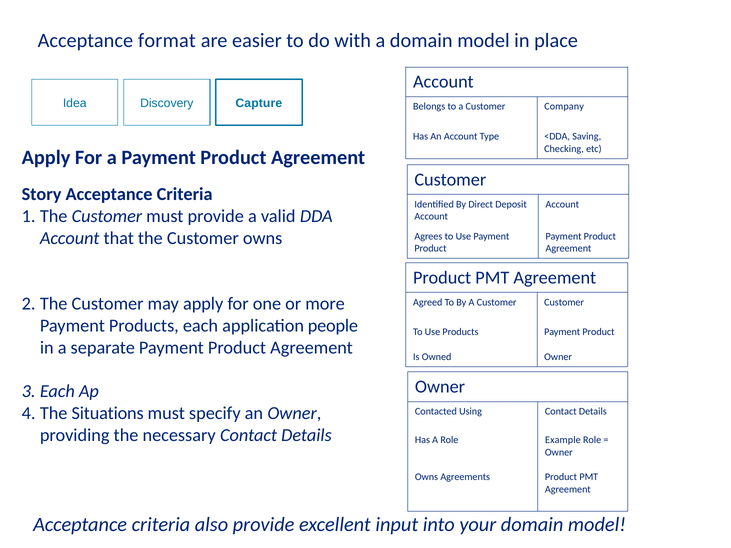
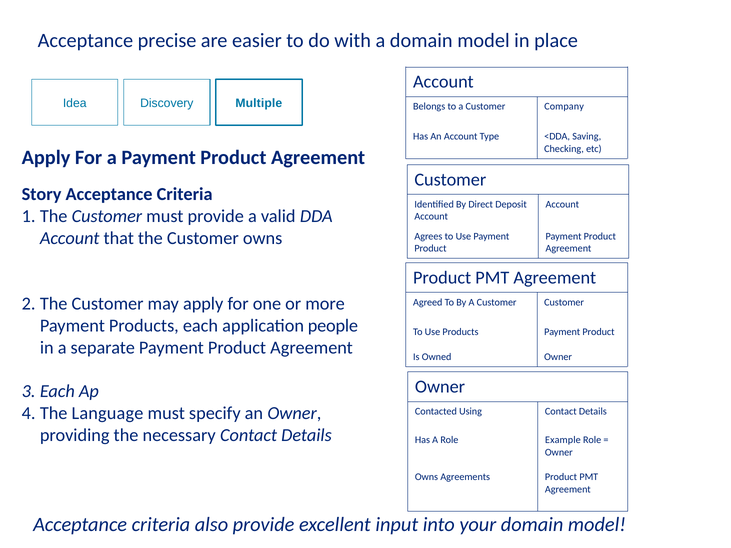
format: format -> precise (167, 41)
Capture: Capture -> Multiple (259, 103)
Situations: Situations -> Language (107, 414)
